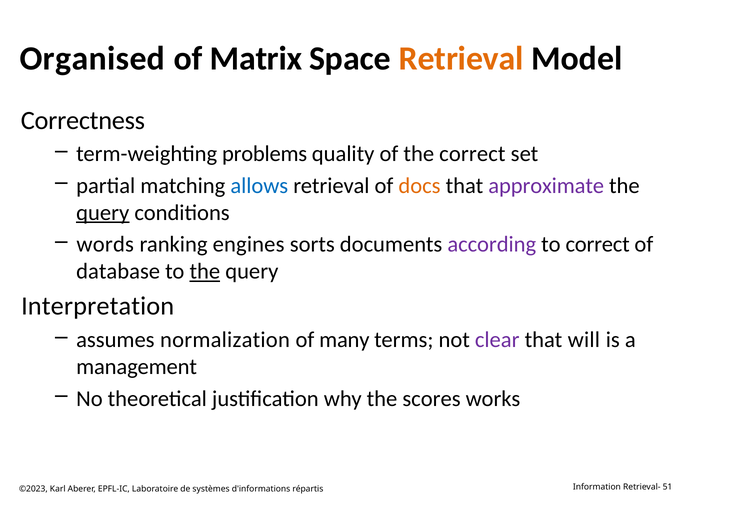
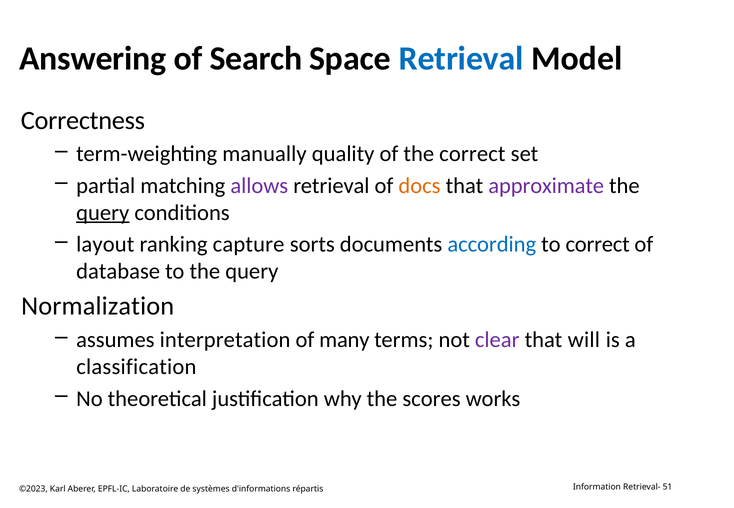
Organised: Organised -> Answering (93, 59)
Matrix: Matrix -> Search (256, 59)
Retrieval colour: orange -> blue (461, 59)
problems: problems -> manually (264, 154)
allows colour: blue -> purple (259, 186)
words: words -> layout (105, 244)
engines: engines -> capture (249, 244)
according colour: purple -> blue (492, 244)
the underline: present -> none (205, 271)
Interpretation: Interpretation -> Normalization (98, 306)
normalization: normalization -> interpretation (225, 340)
management: management -> classification (136, 367)
